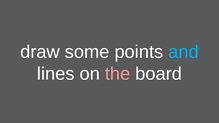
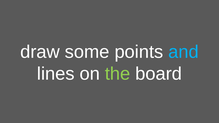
the colour: pink -> light green (118, 74)
